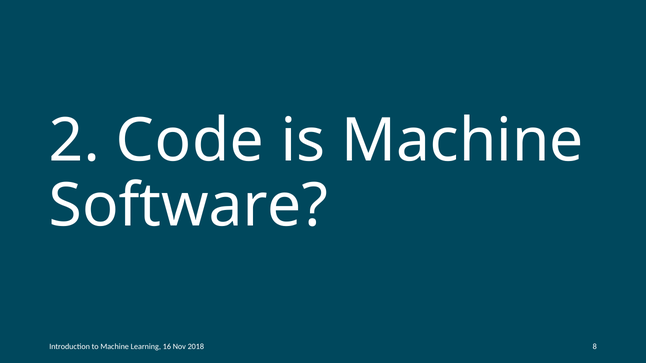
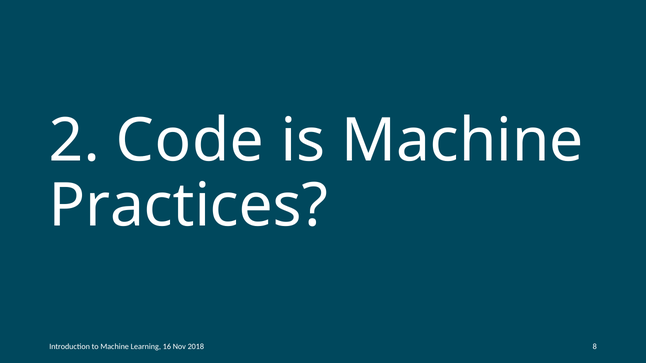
Software: Software -> Practices (188, 206)
